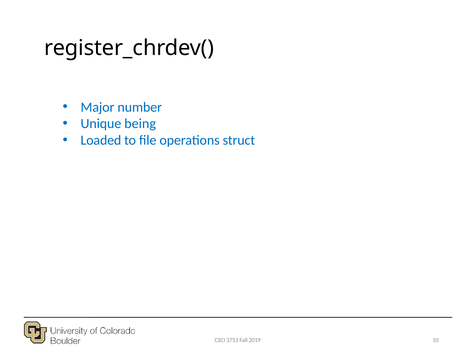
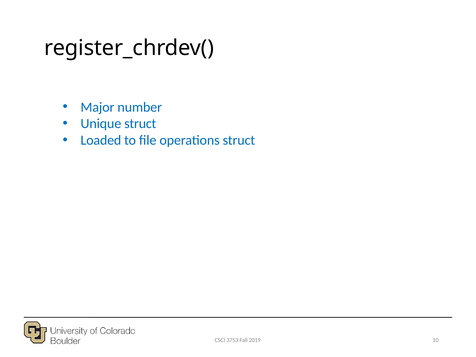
Unique being: being -> struct (140, 124)
